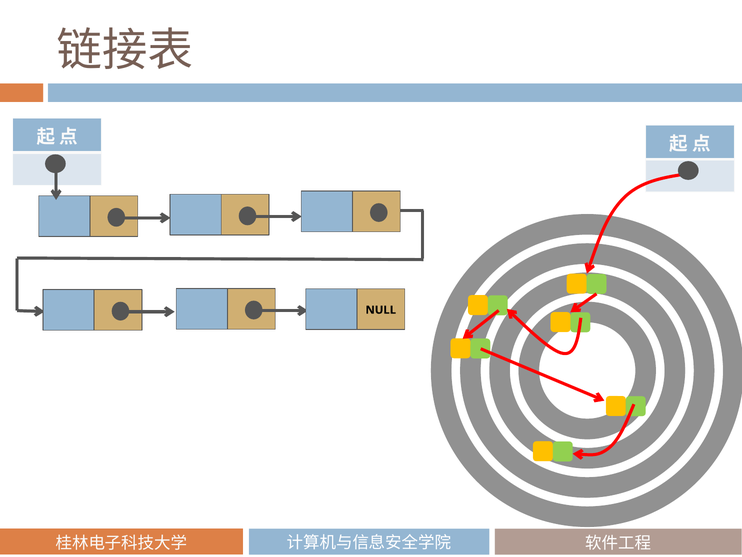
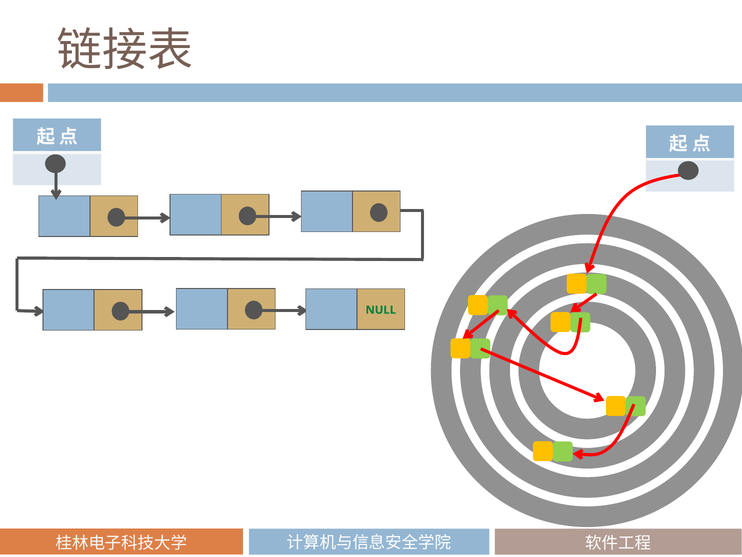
NULL colour: black -> green (381, 310)
